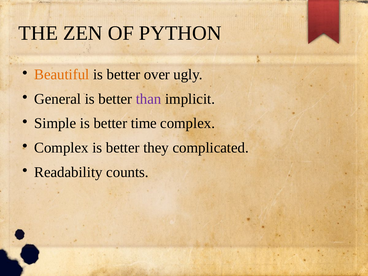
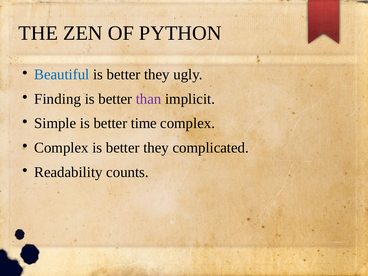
Beautiful colour: orange -> blue (62, 75)
over: over -> they (157, 75)
General: General -> Finding (58, 99)
